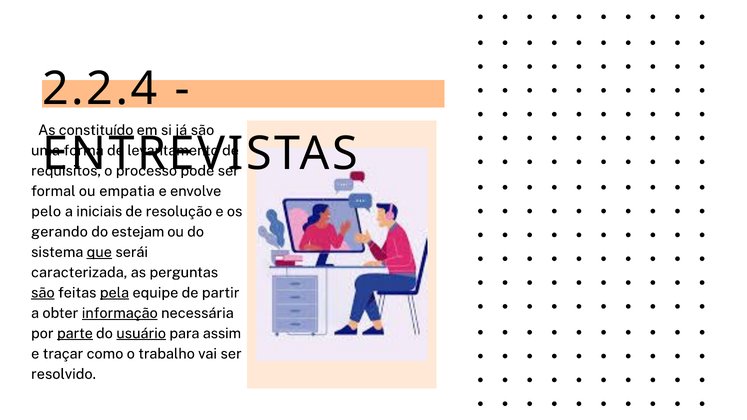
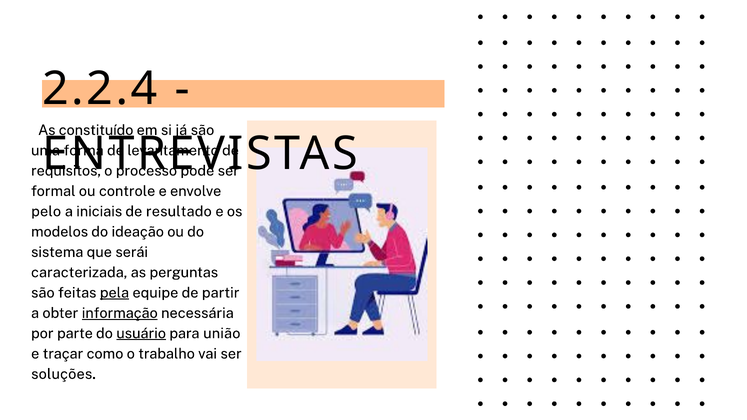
empatia: empatia -> controle (127, 191)
resolução: resolução -> resultado (179, 212)
gerando: gerando -> modelos (60, 232)
estejam: estejam -> ideação (138, 232)
que underline: present -> none (99, 252)
são underline: present -> none (43, 293)
parte underline: present -> none (75, 334)
assim: assim -> união (222, 334)
resolvido: resolvido -> soluções (63, 374)
